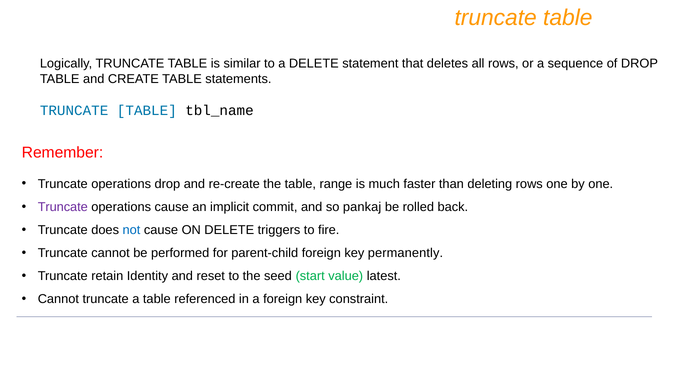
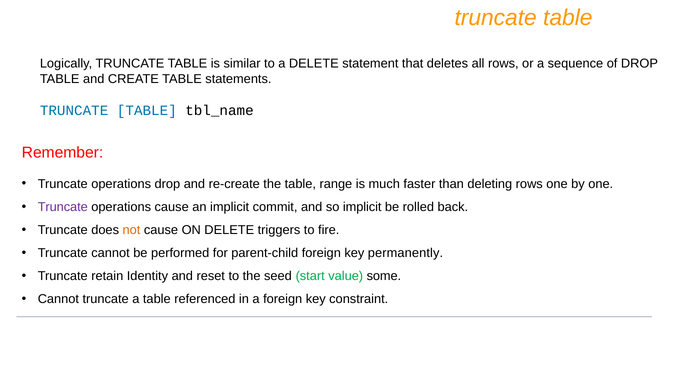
so pankaj: pankaj -> implicit (362, 207)
not colour: blue -> orange (131, 230)
latest: latest -> some (384, 276)
